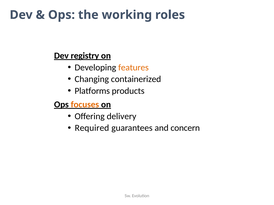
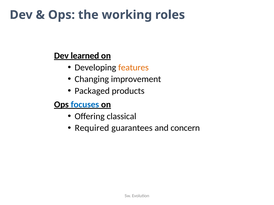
registry: registry -> learned (85, 56)
containerized: containerized -> improvement (136, 79)
Platforms: Platforms -> Packaged (92, 91)
focuses colour: orange -> blue (85, 105)
delivery: delivery -> classical (122, 117)
